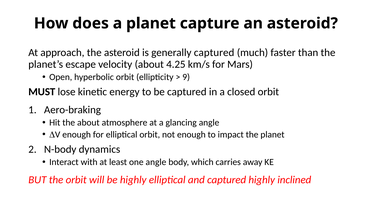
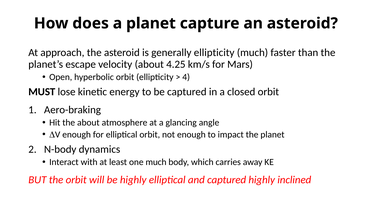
generally captured: captured -> ellipticity (214, 53)
9: 9 -> 4 (186, 77)
one angle: angle -> much (156, 162)
